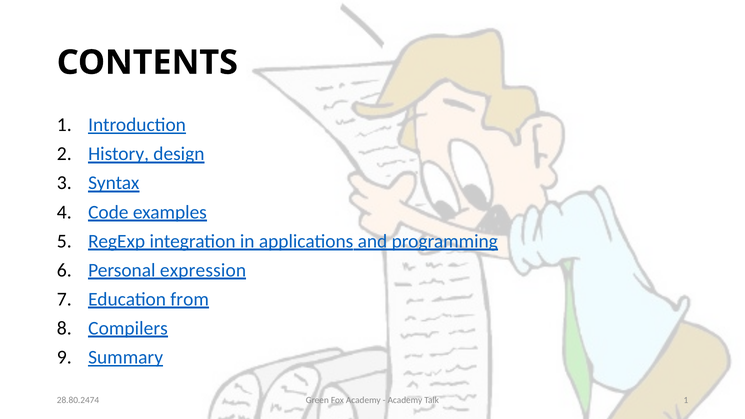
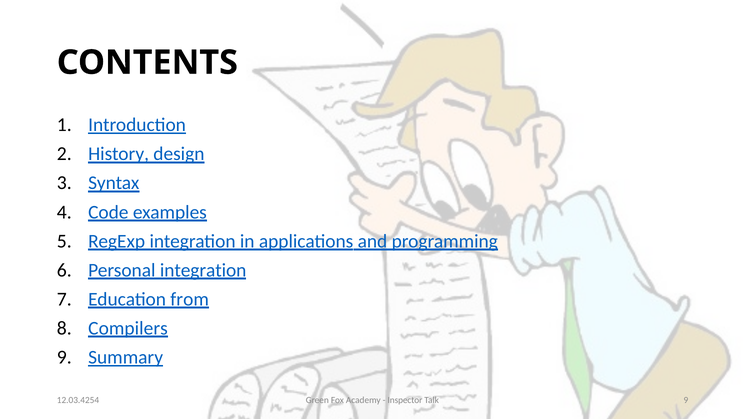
Personal expression: expression -> integration (203, 270)
Academy: Academy -> Inspector (405, 400)
Talk 1: 1 -> 9 (686, 400)
28.80.2474: 28.80.2474 -> 12.03.4254 (78, 400)
